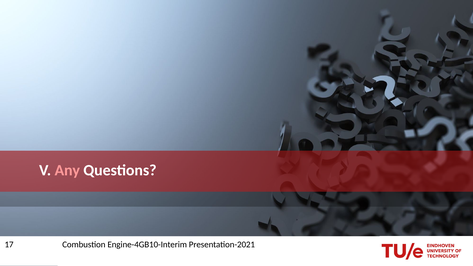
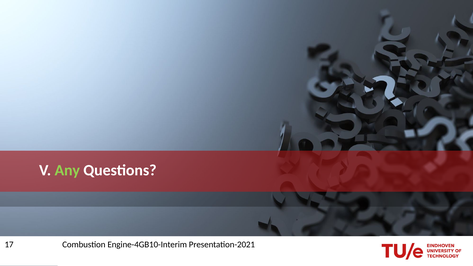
Any colour: pink -> light green (67, 170)
